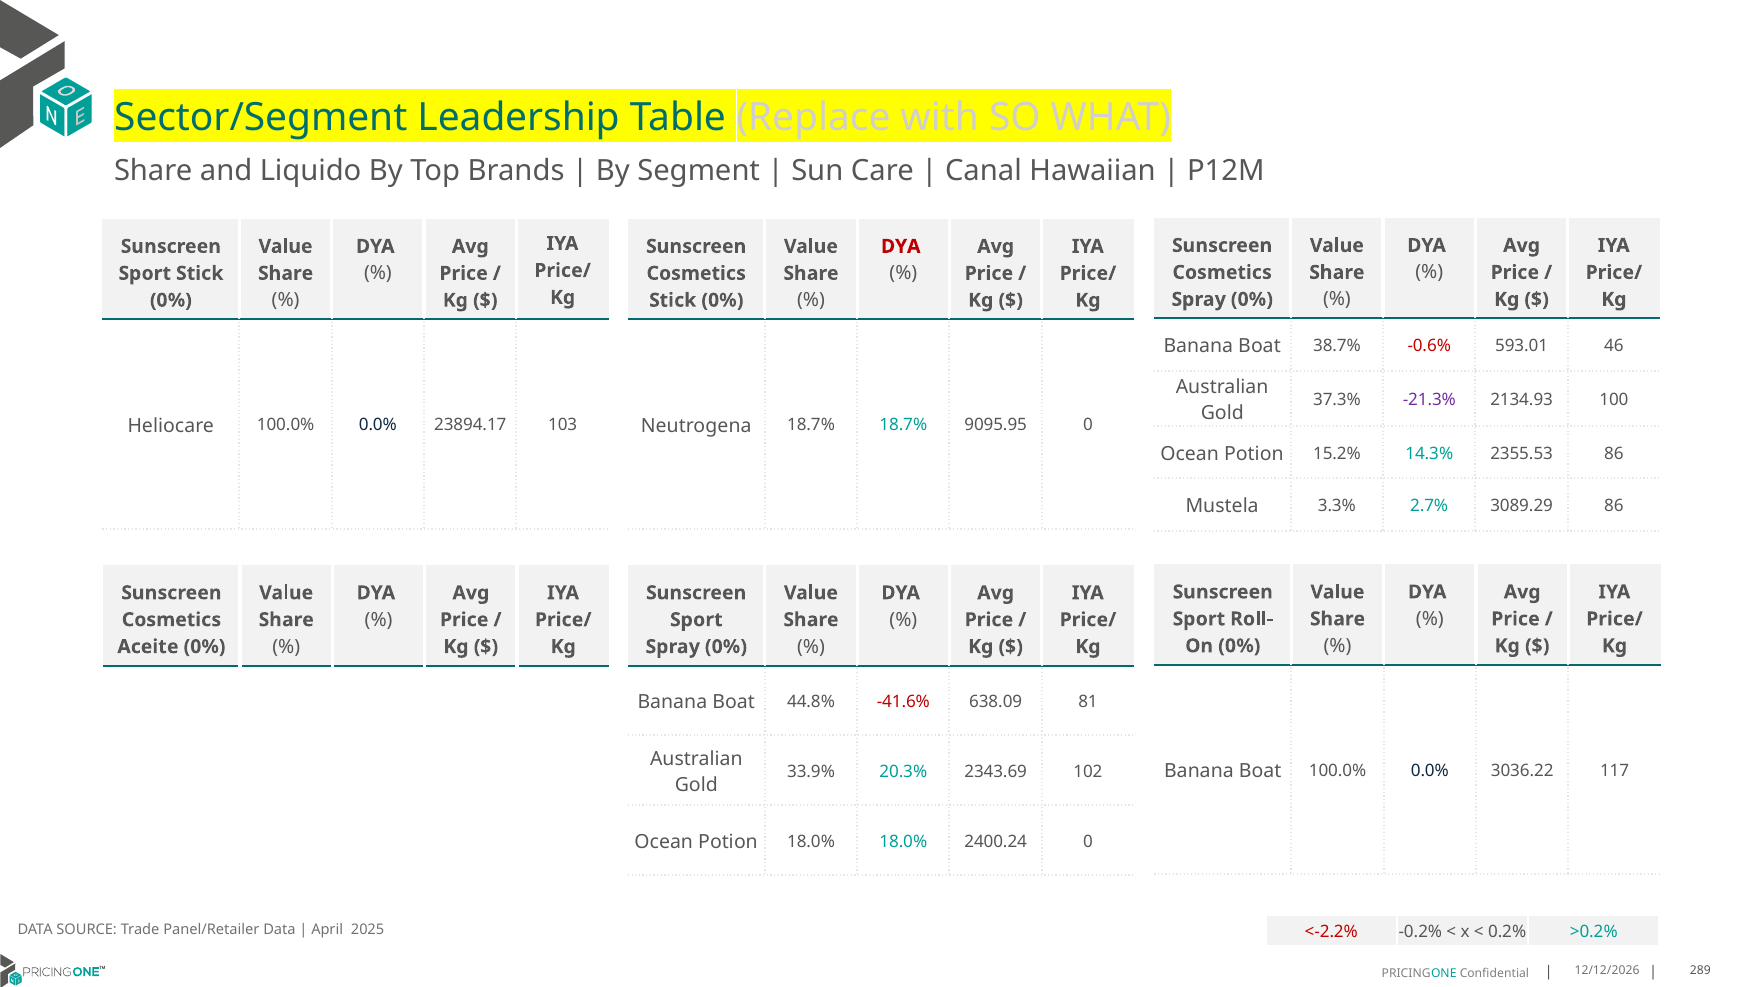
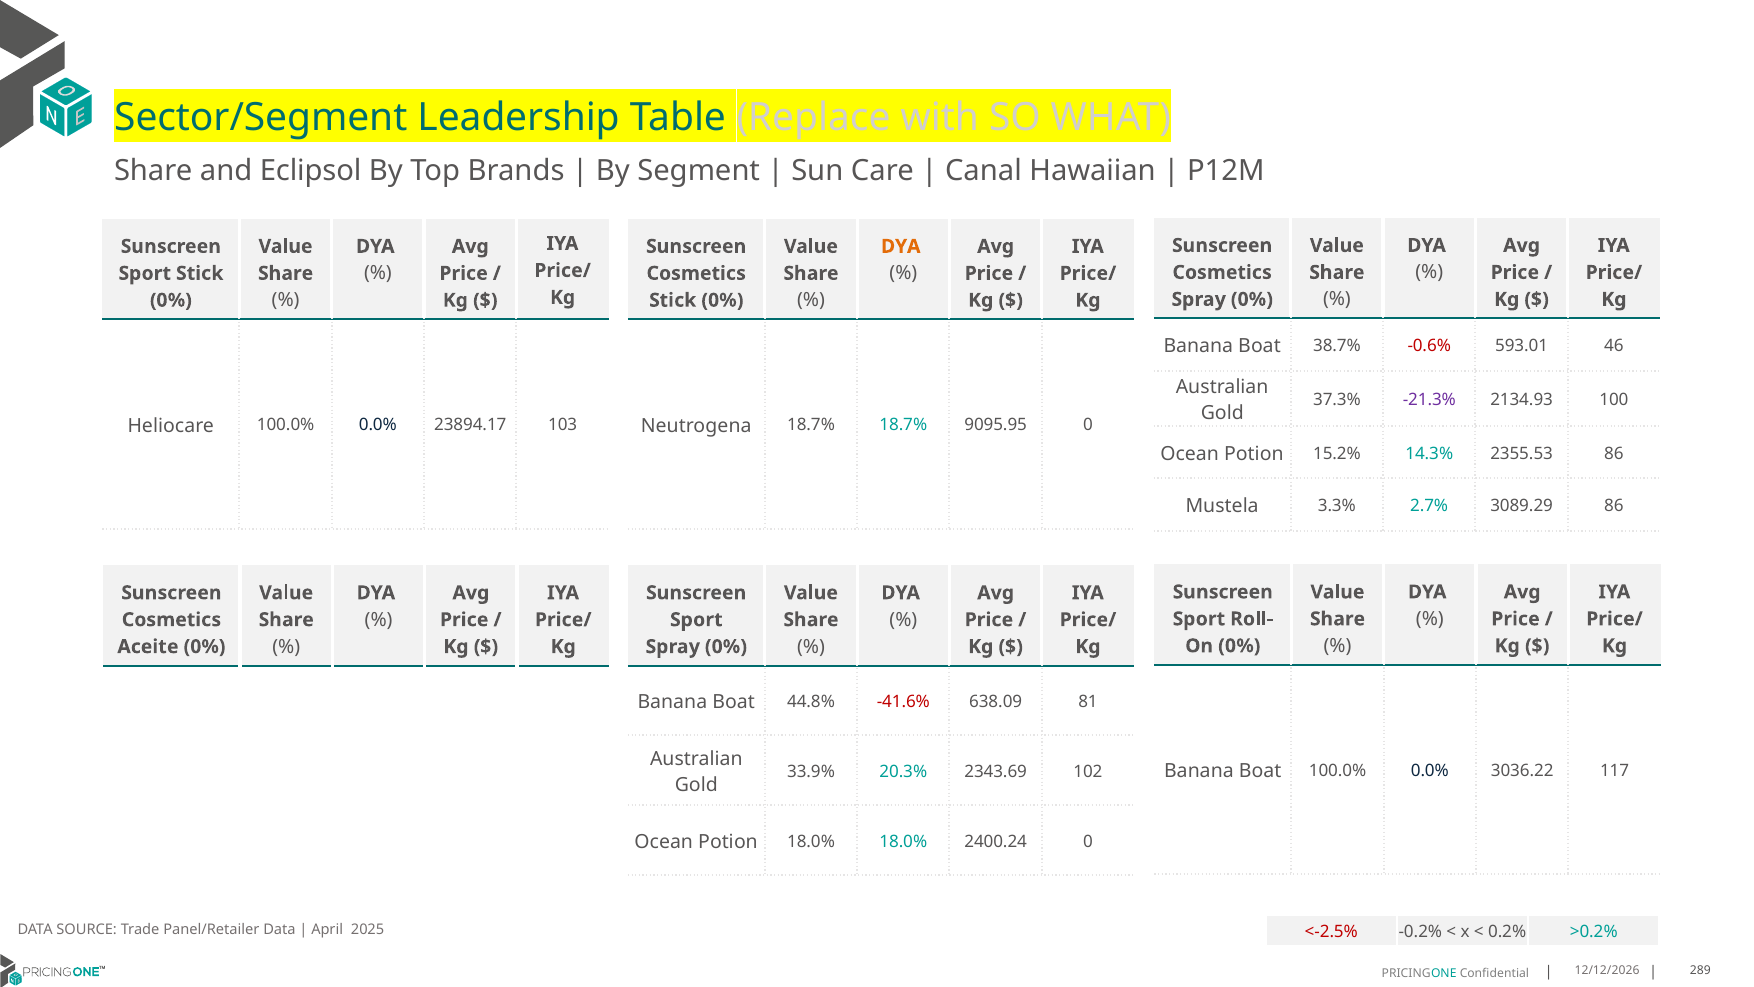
Liquido: Liquido -> Eclipsol (311, 171)
DYA colour: red -> orange (901, 246)
<-2.2%: <-2.2% -> <-2.5% (1331, 931)
